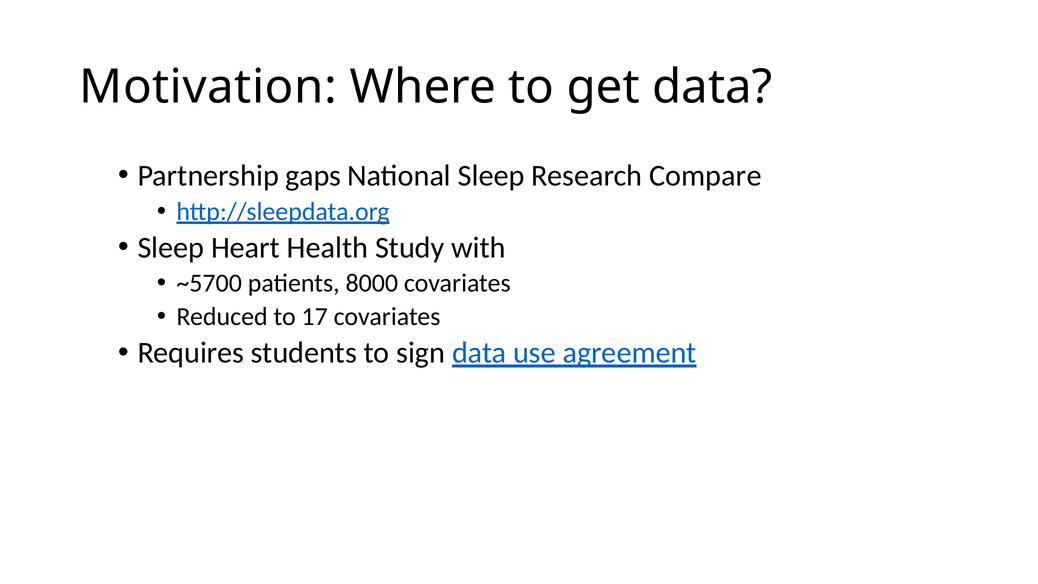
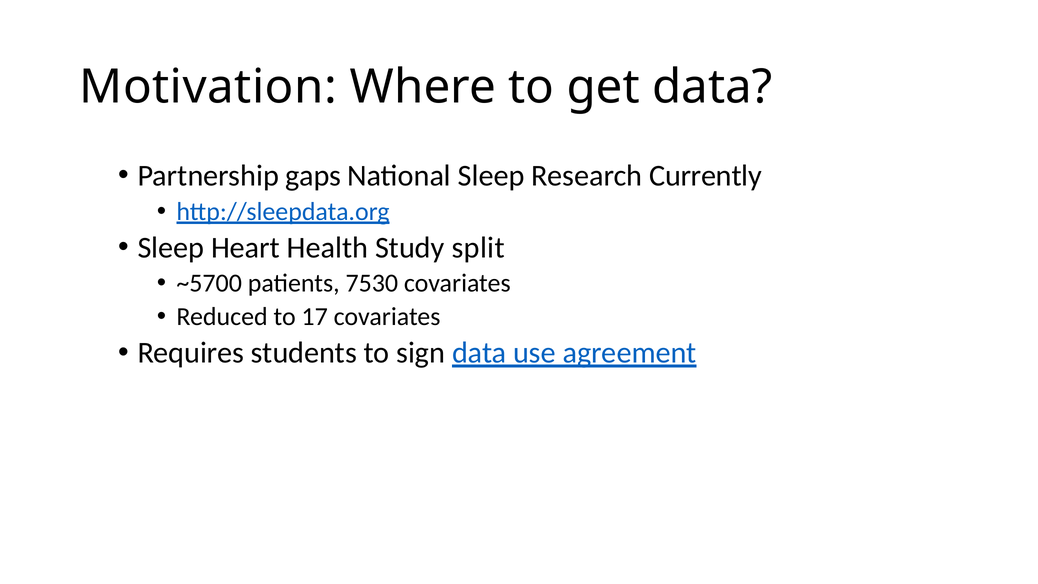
Compare: Compare -> Currently (705, 175)
with: with -> split (478, 247)
8000: 8000 -> 7530 (372, 283)
